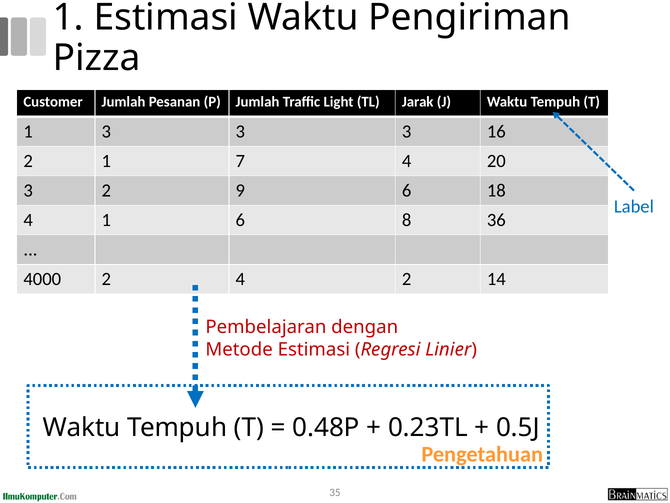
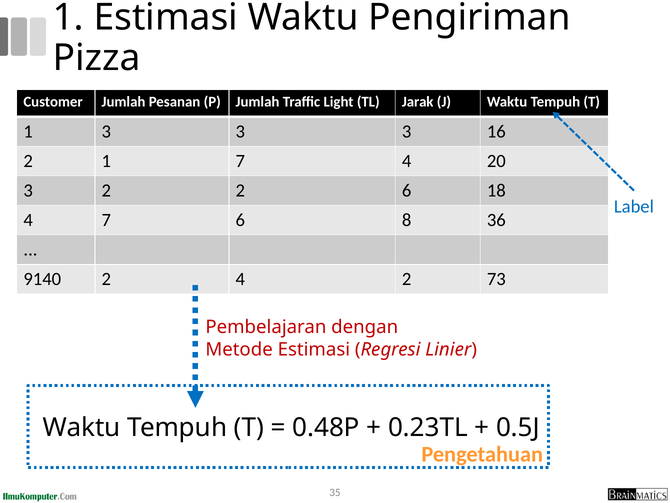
2 9: 9 -> 2 (240, 191)
4 1: 1 -> 7 (106, 220)
4000: 4000 -> 9140 (42, 279)
14: 14 -> 73 (496, 279)
